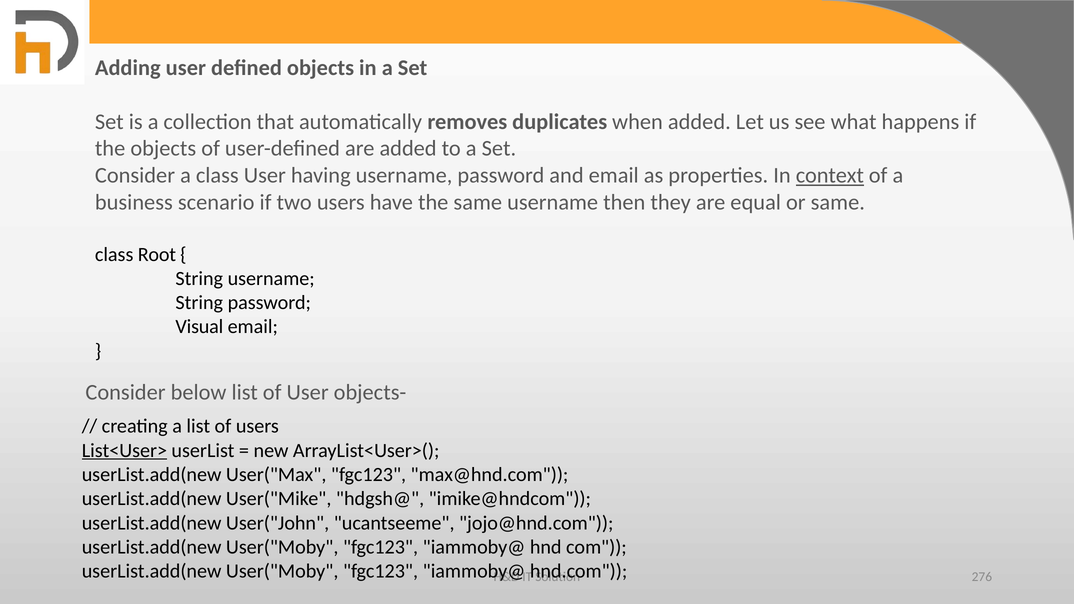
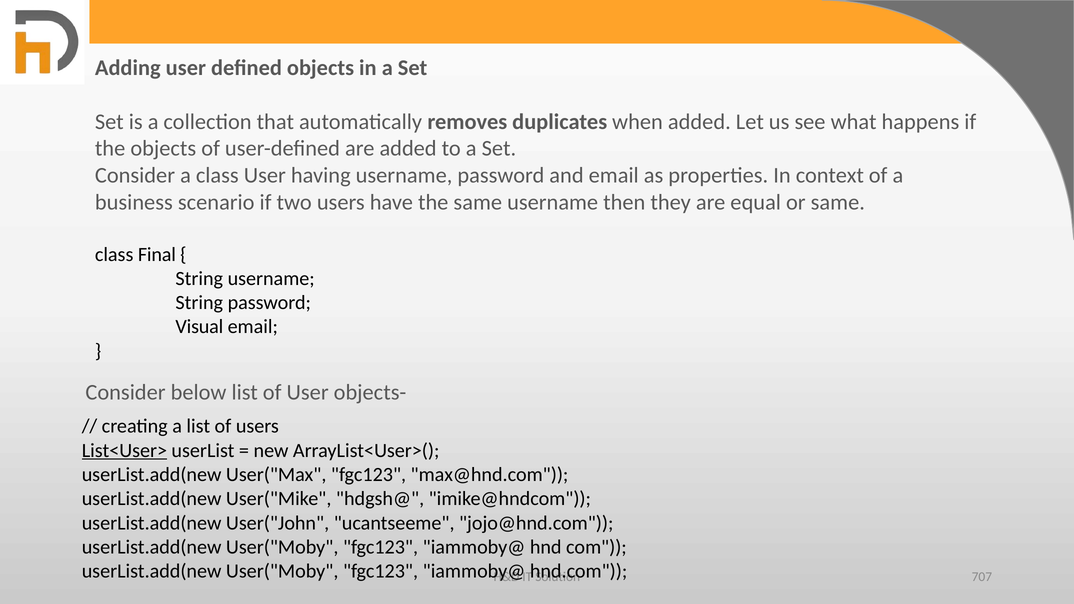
context underline: present -> none (830, 175)
Root: Root -> Final (157, 254)
276: 276 -> 707 (982, 577)
